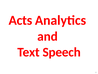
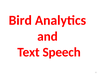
Acts: Acts -> Bird (20, 20)
